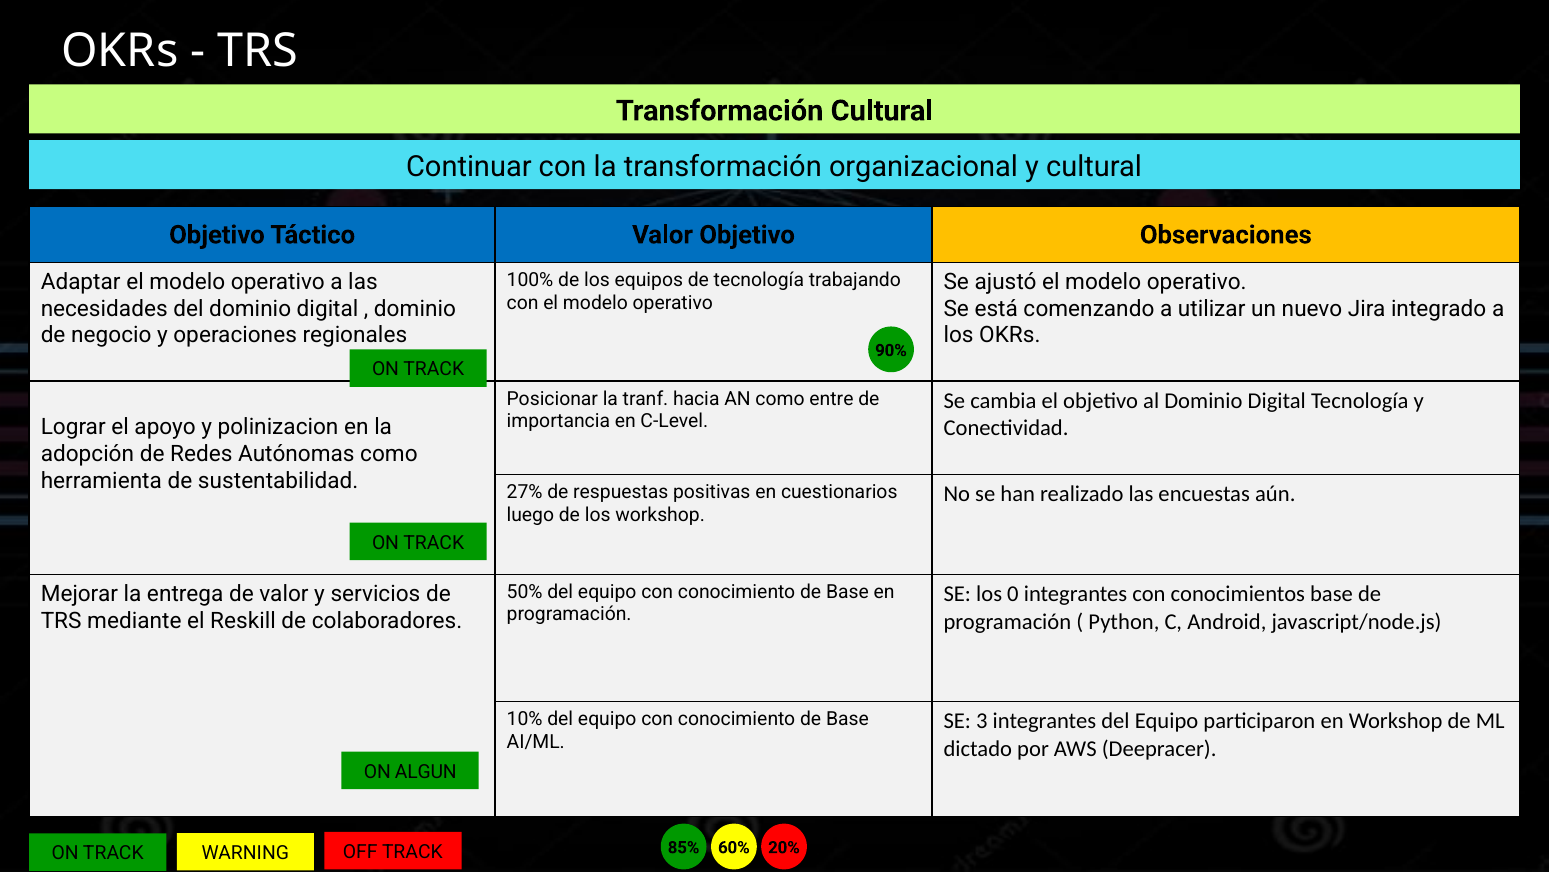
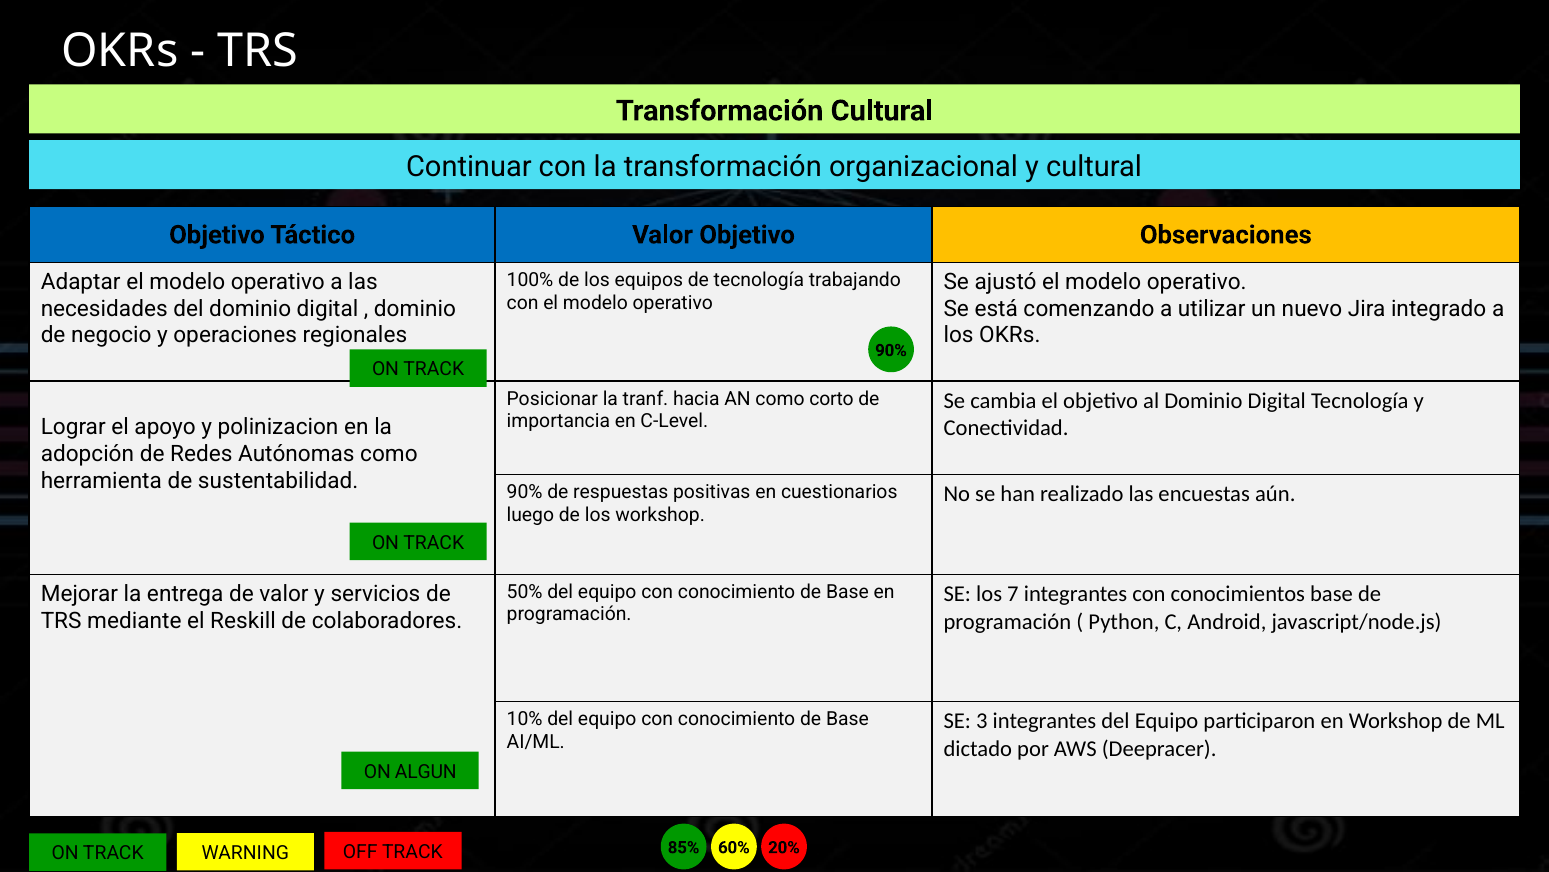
entre: entre -> corto (832, 398)
27%: 27% -> 90% (525, 492)
0: 0 -> 7 (1013, 594)
